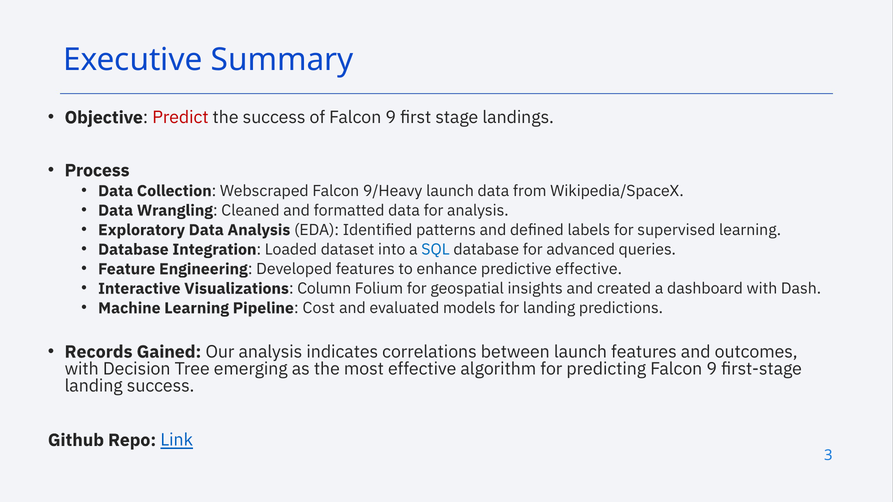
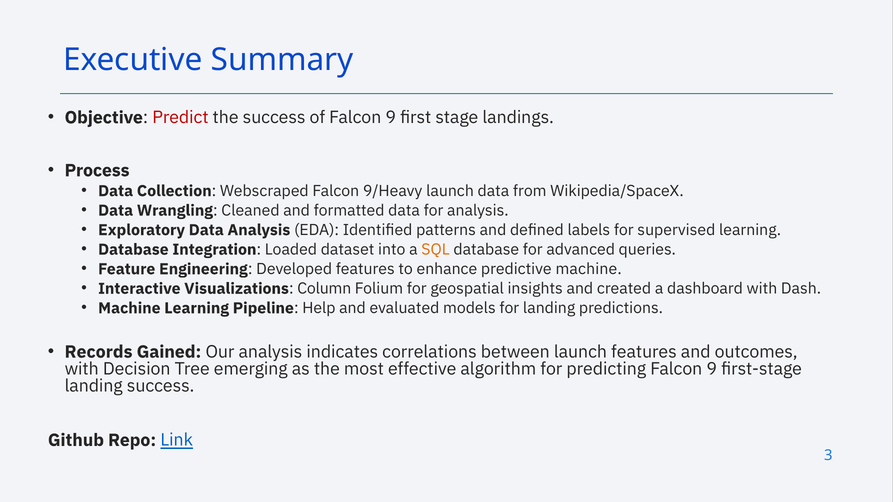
SQL colour: blue -> orange (436, 250)
predictive effective: effective -> machine (589, 269)
Cost: Cost -> Help (319, 308)
